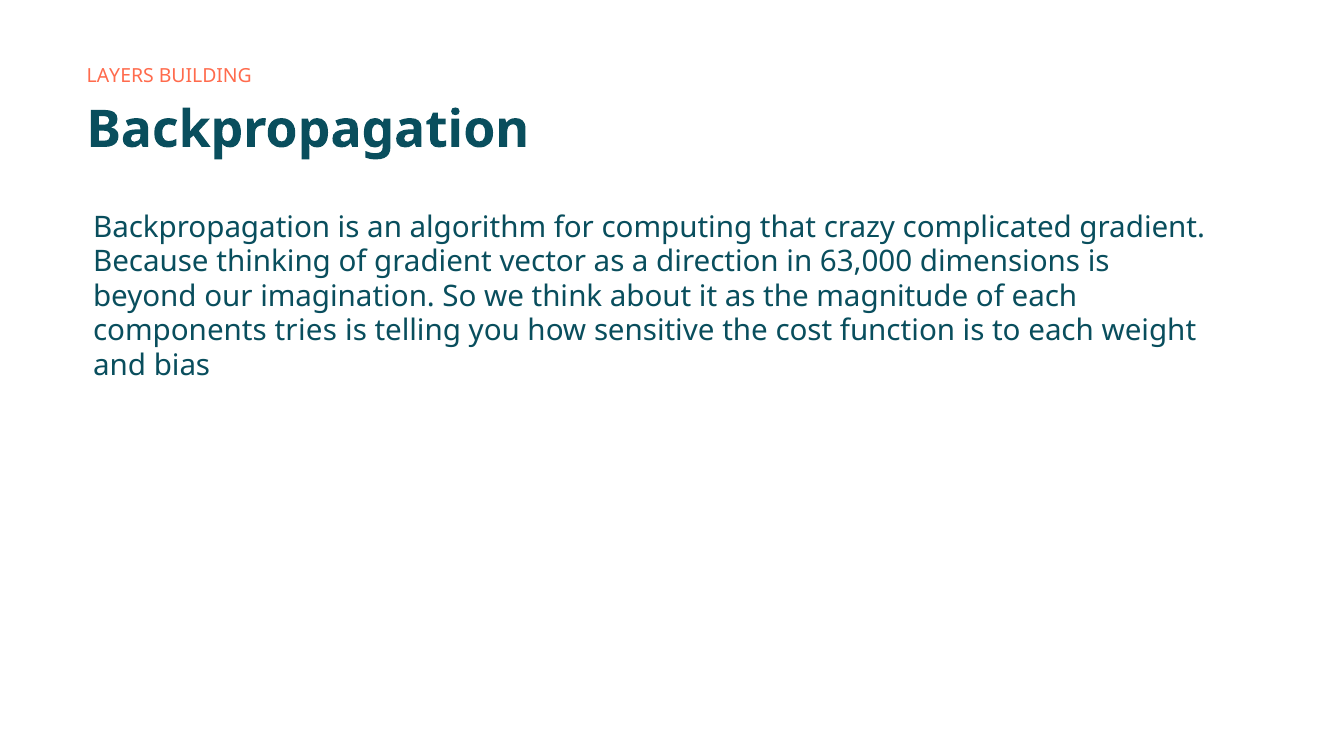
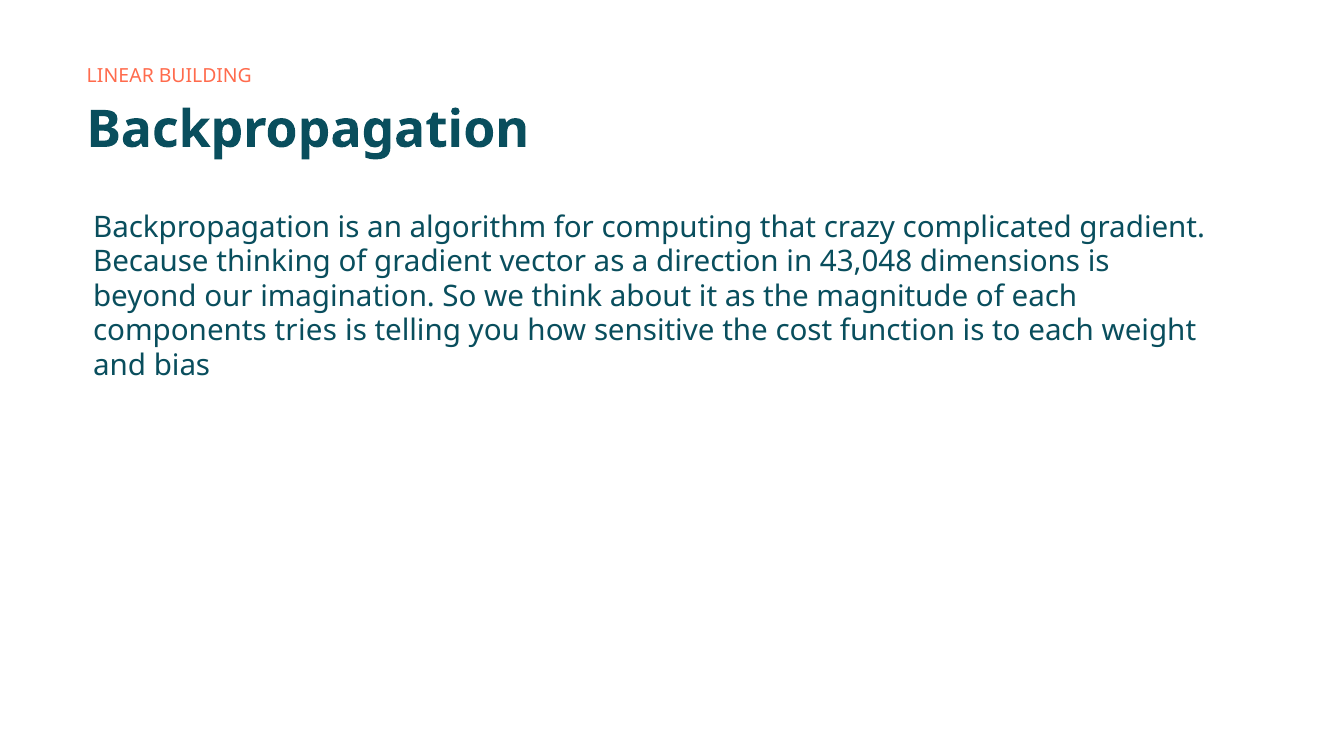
LAYERS: LAYERS -> LINEAR (120, 76)
63,000: 63,000 -> 43,048 (866, 262)
